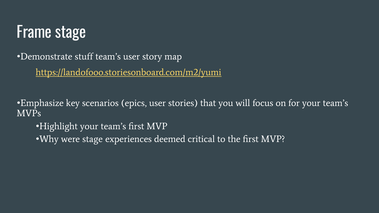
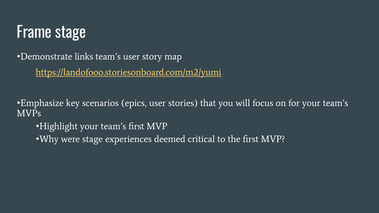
stuff: stuff -> links (84, 57)
